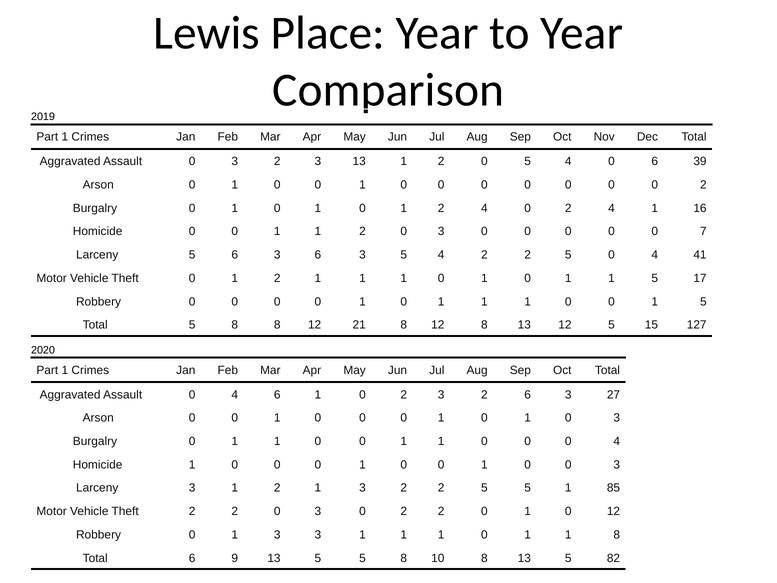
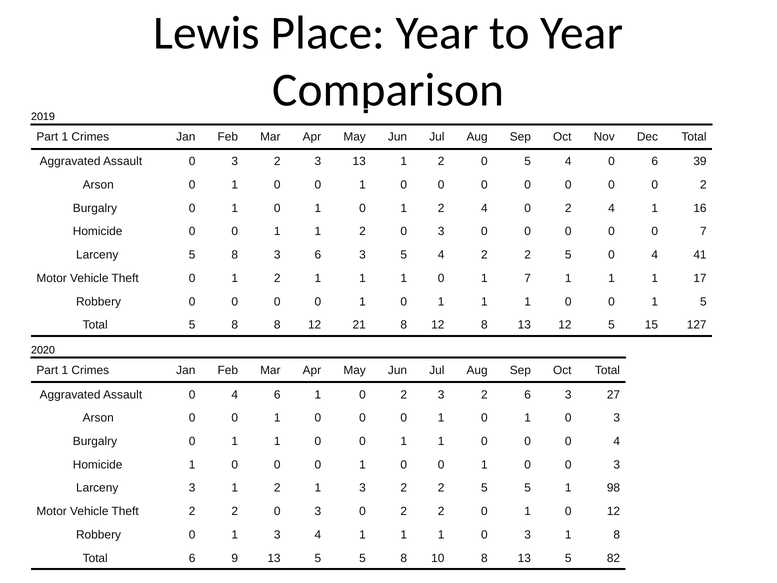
Larceny 5 6: 6 -> 8 (235, 255)
0: 0 -> 7 (528, 278)
5: 5 -> 1 (655, 278)
85: 85 -> 98 (613, 488)
3 3: 3 -> 4 (318, 535)
1: 1 -> 3 (528, 535)
